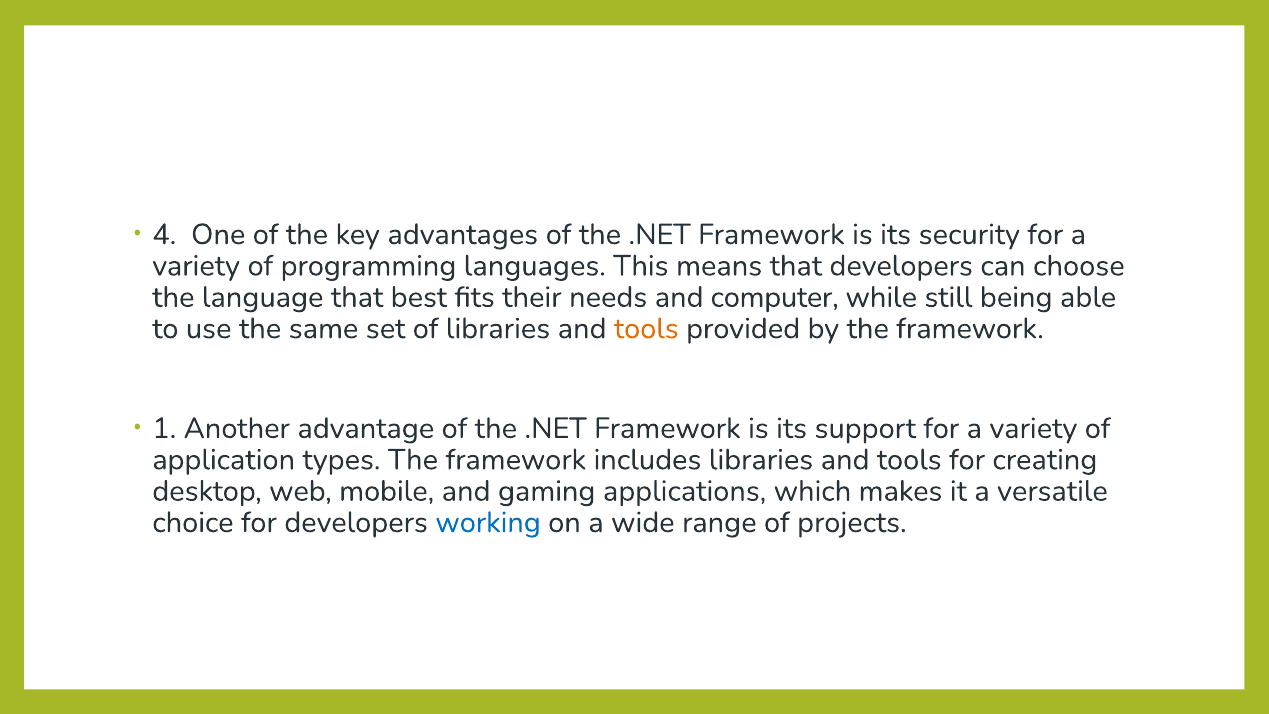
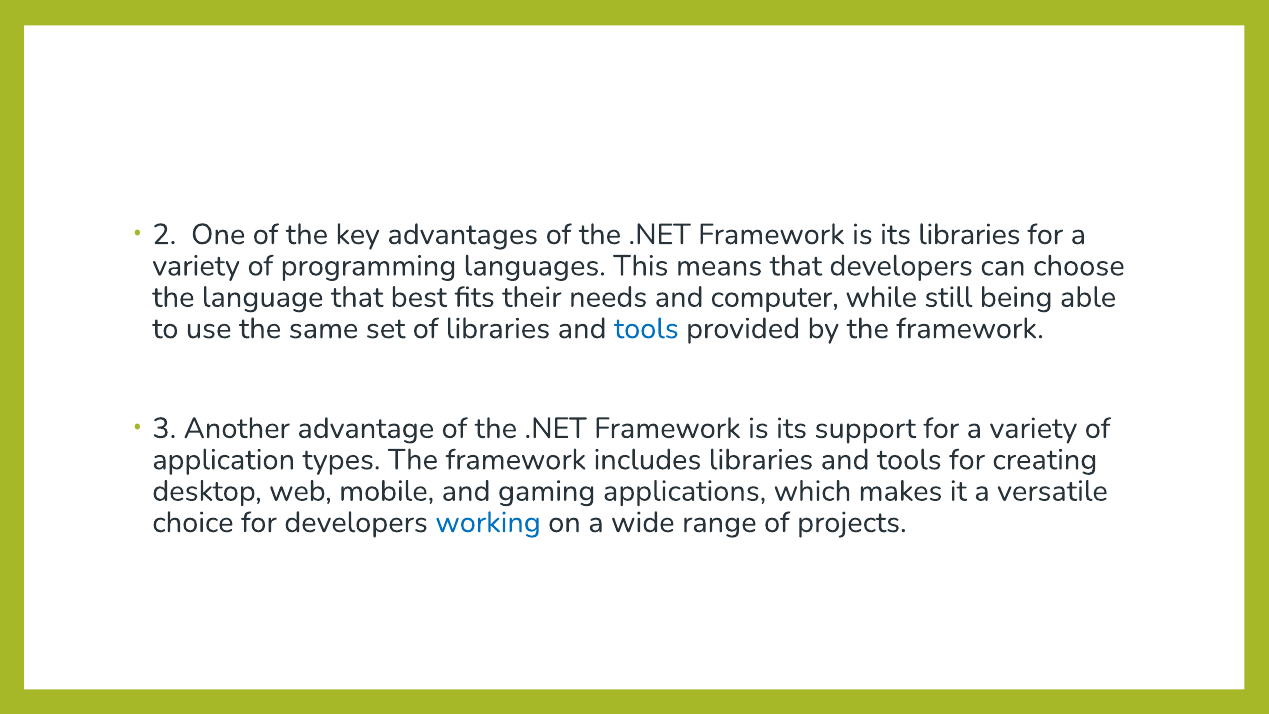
4: 4 -> 2 (164, 234)
its security: security -> libraries (969, 234)
tools colour: orange -> blue (646, 328)
1: 1 -> 3 (164, 428)
